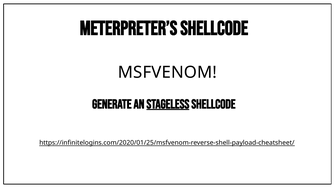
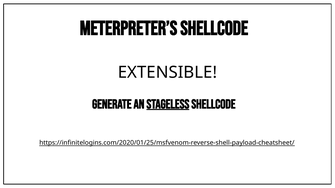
MSFVENOM: MSFVENOM -> EXTENSIBLE (167, 72)
